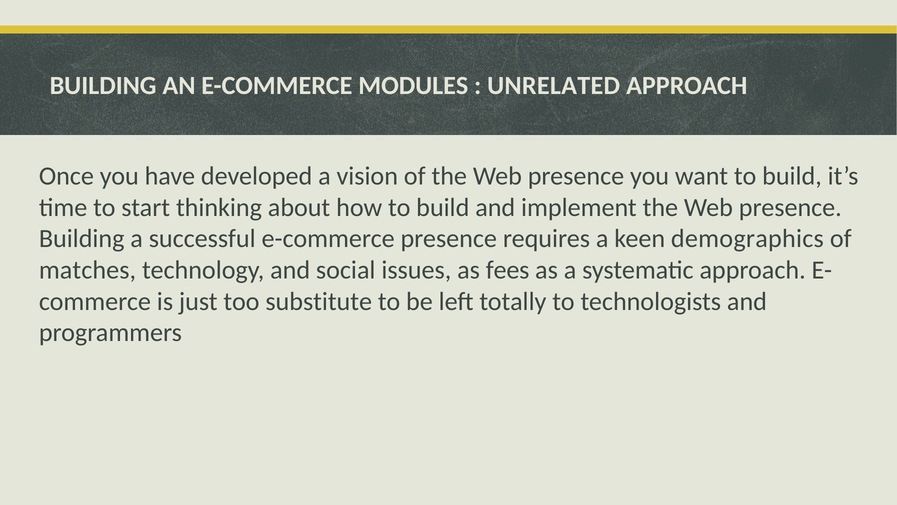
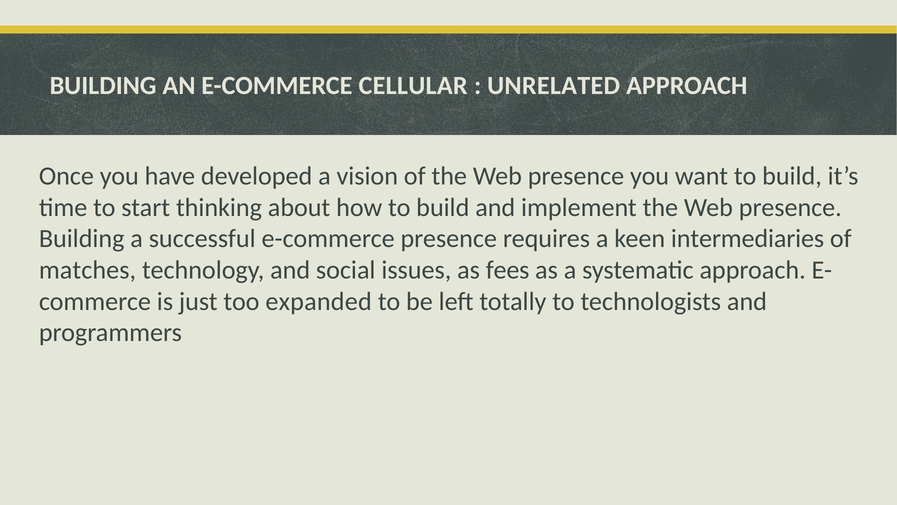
MODULES: MODULES -> CELLULAR (413, 86)
demographics: demographics -> intermediaries (748, 239)
substitute: substitute -> expanded (319, 301)
